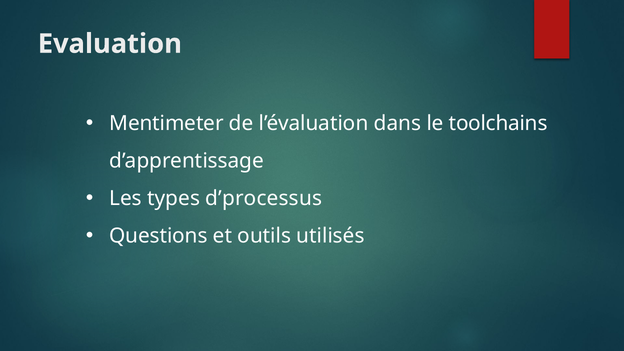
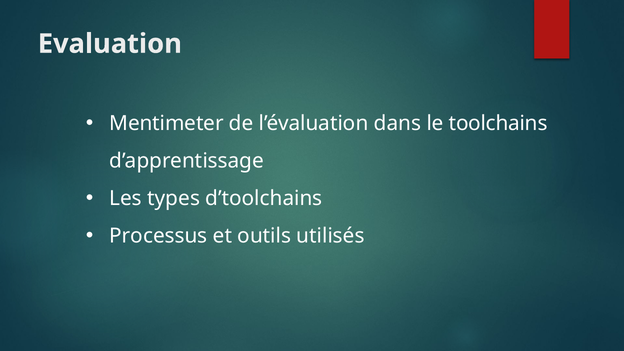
d’processus: d’processus -> d’toolchains (264, 198)
Questions: Questions -> Processus (158, 236)
